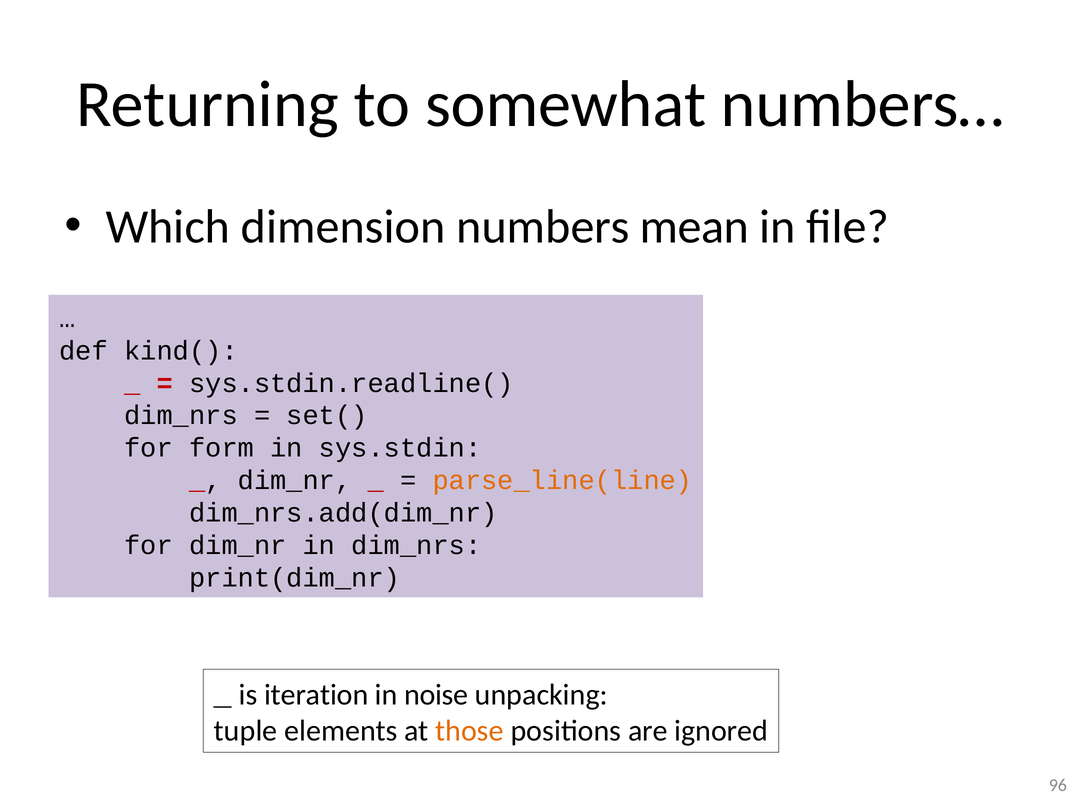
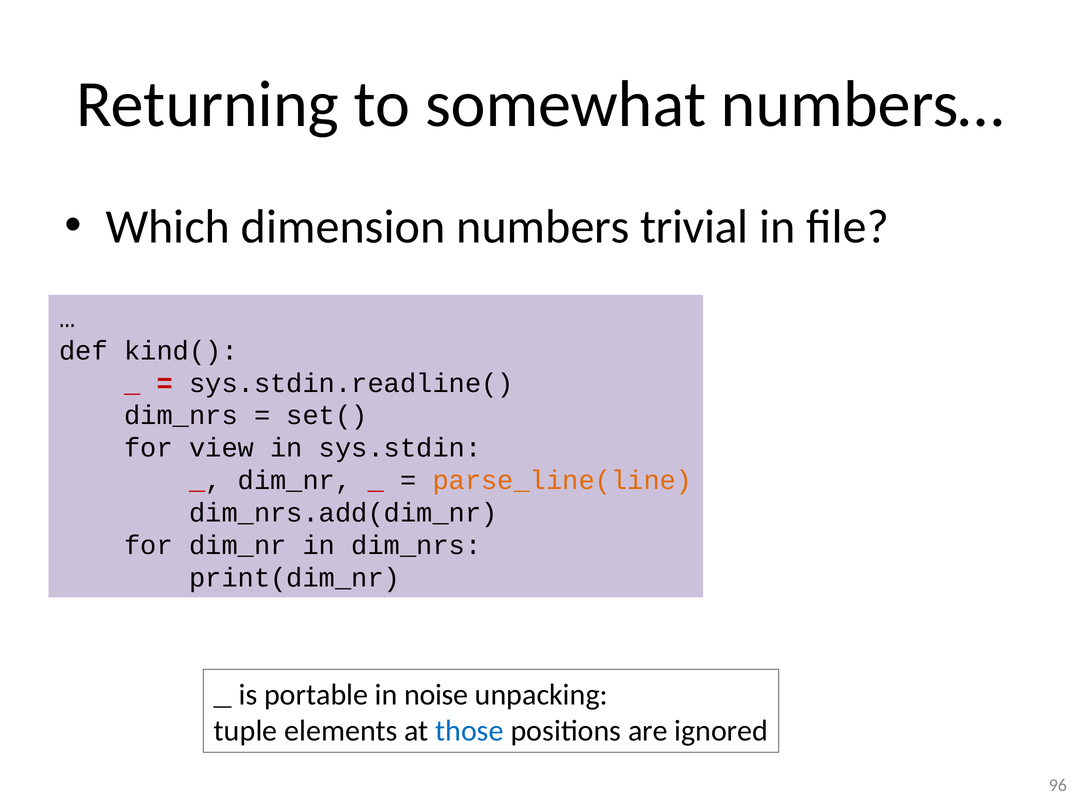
mean: mean -> trivial (694, 227)
form: form -> view (222, 448)
iteration: iteration -> portable (316, 695)
those colour: orange -> blue (469, 731)
